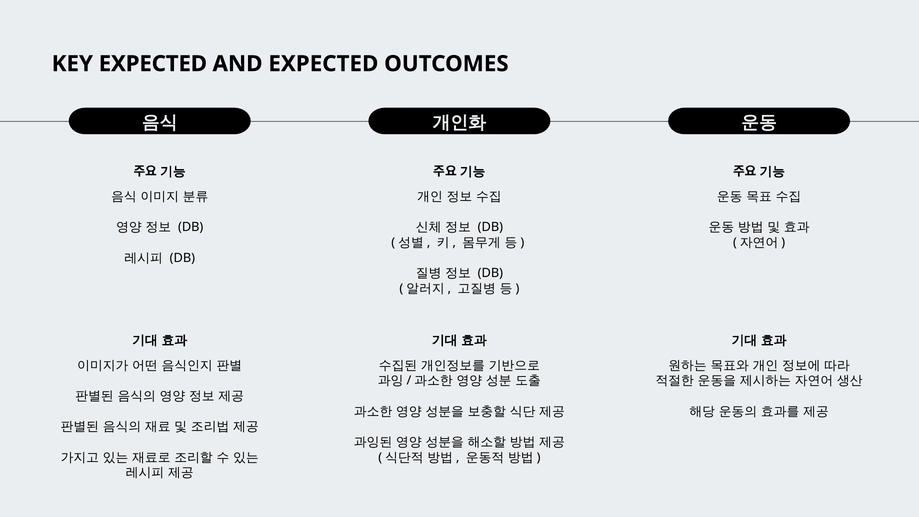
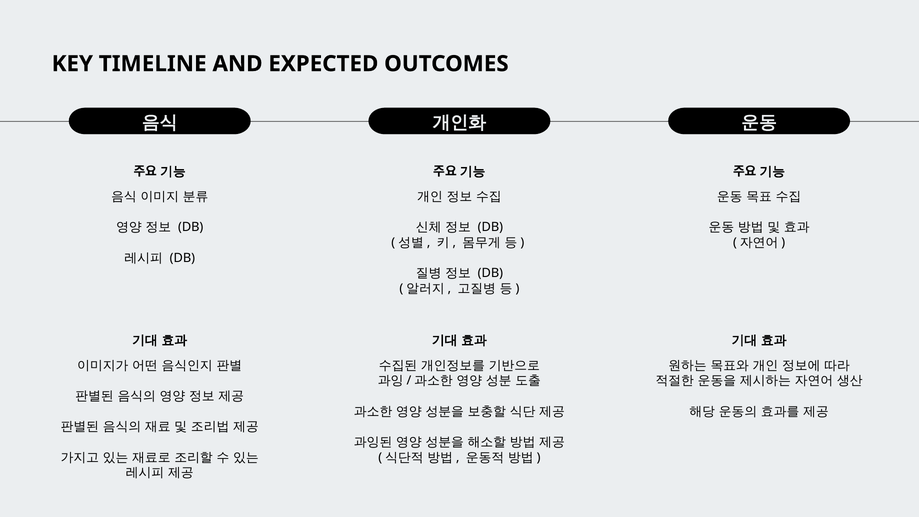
KEY EXPECTED: EXPECTED -> TIMELINE (153, 64)
